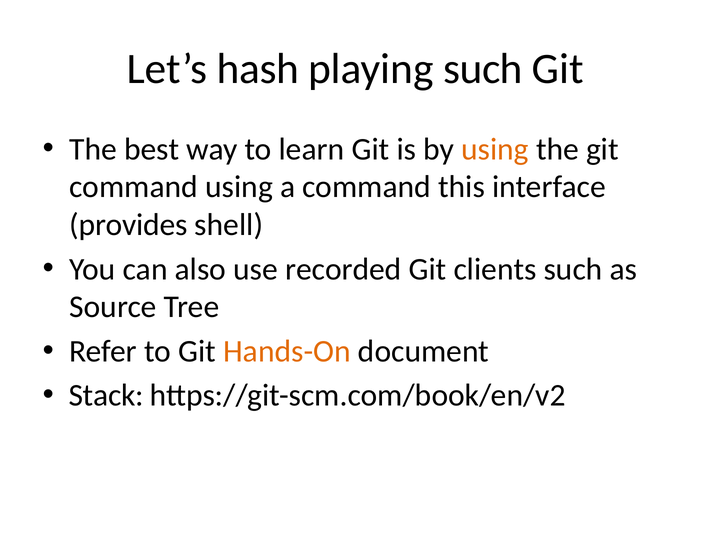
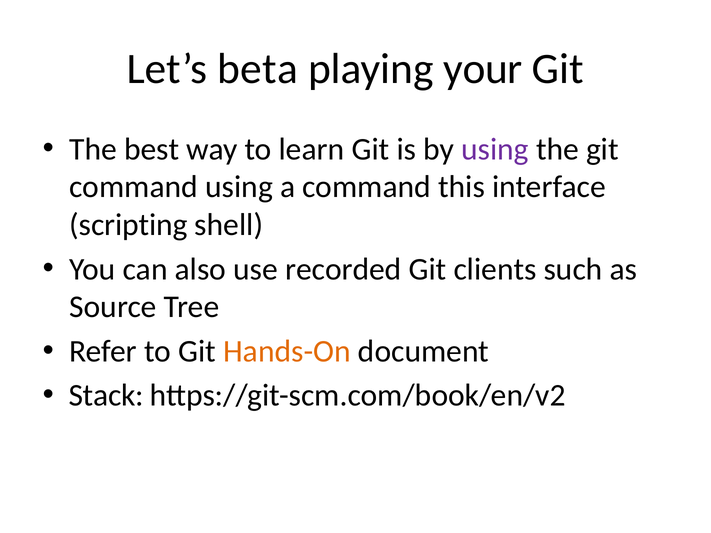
hash: hash -> beta (258, 69)
playing such: such -> your (483, 69)
using colour: orange -> purple (495, 149)
provides: provides -> scripting (128, 225)
